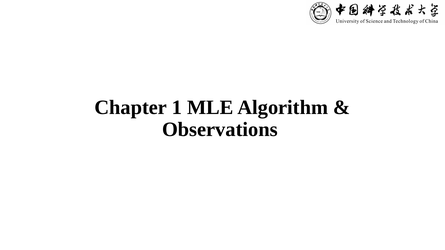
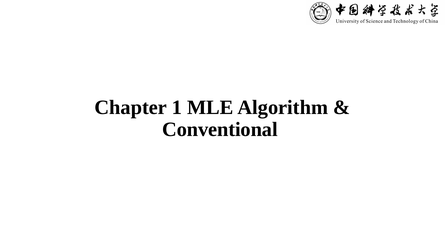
Observations: Observations -> Conventional (220, 130)
